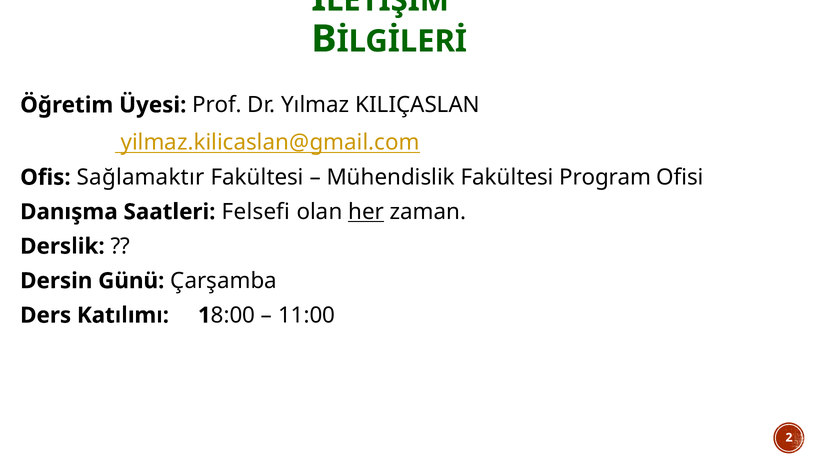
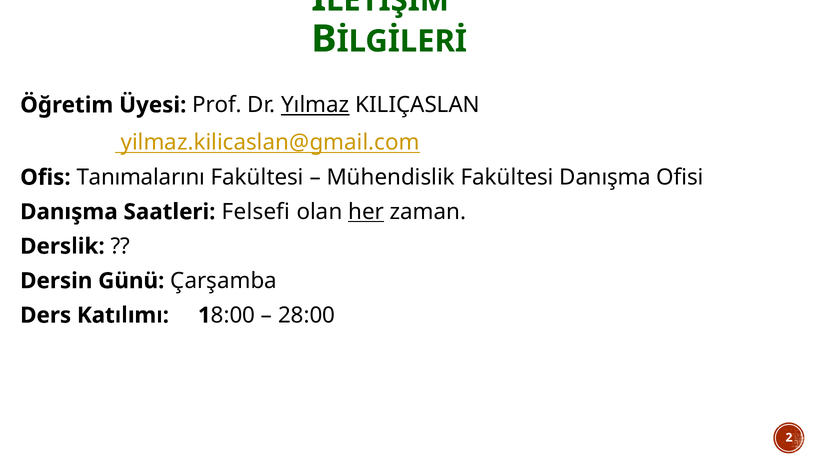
Yılmaz underline: none -> present (315, 105)
Sağlamaktır: Sağlamaktır -> Tanımalarını (141, 177)
Fakültesi Program: Program -> Danışma (605, 177)
11:00: 11:00 -> 28:00 (307, 315)
